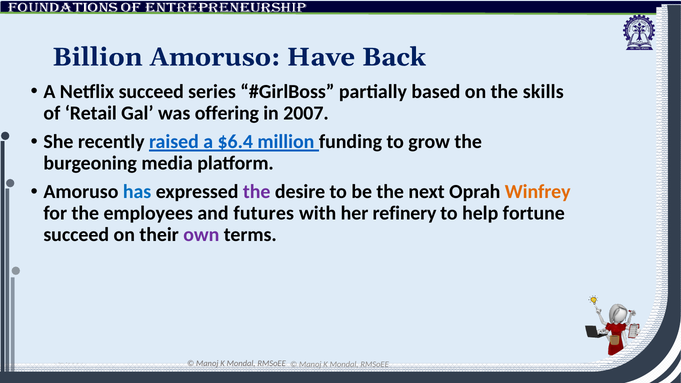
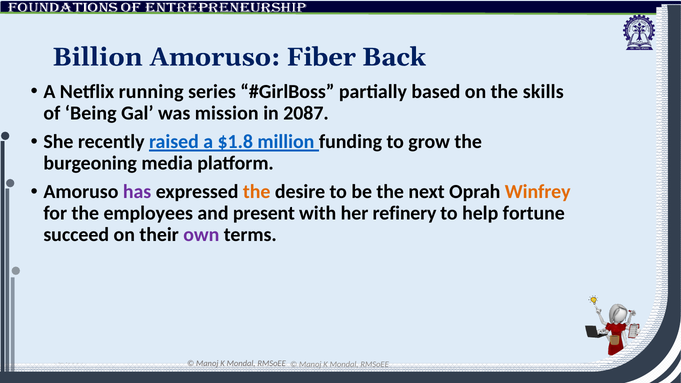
Have: Have -> Fiber (321, 57)
Netflix succeed: succeed -> running (151, 92)
Retail: Retail -> Being (91, 113)
offering: offering -> mission (227, 113)
2007: 2007 -> 2087 (306, 113)
$6.4: $6.4 -> $1.8 (235, 142)
has colour: blue -> purple (137, 192)
the colour: purple -> orange (257, 192)
futures: futures -> present (264, 213)
